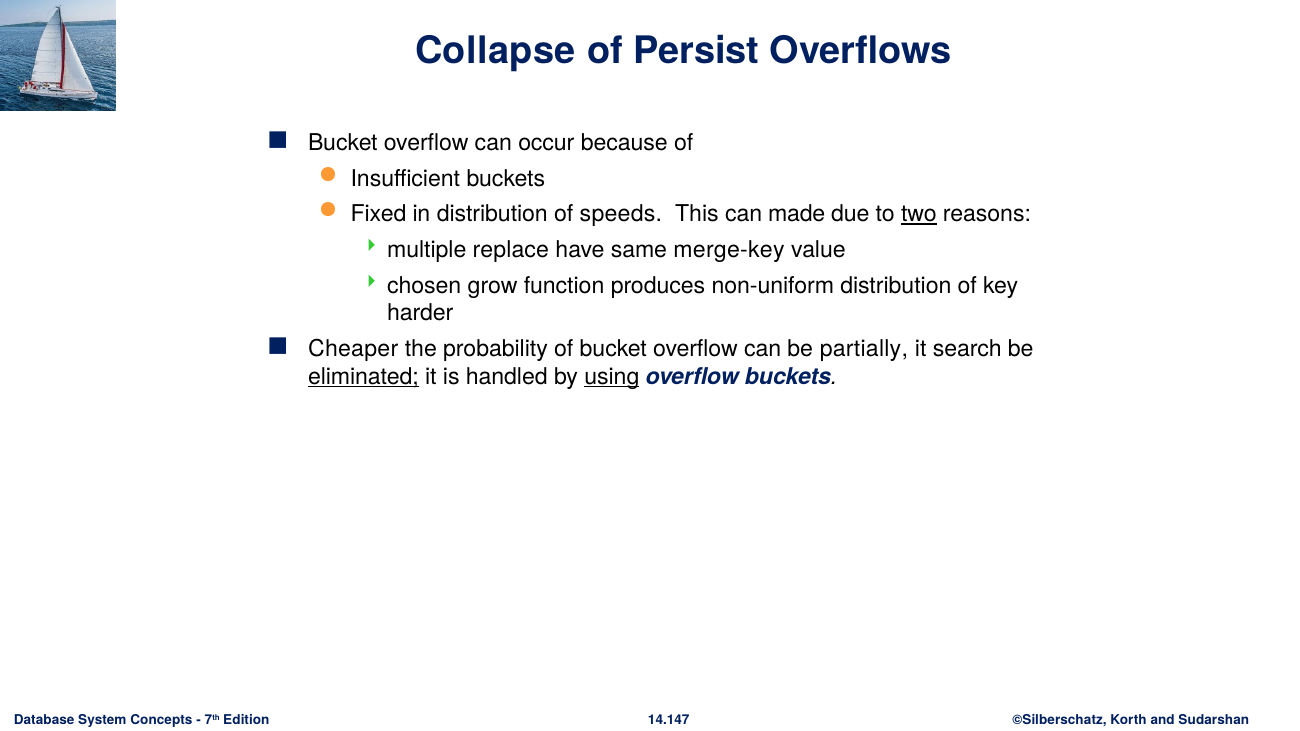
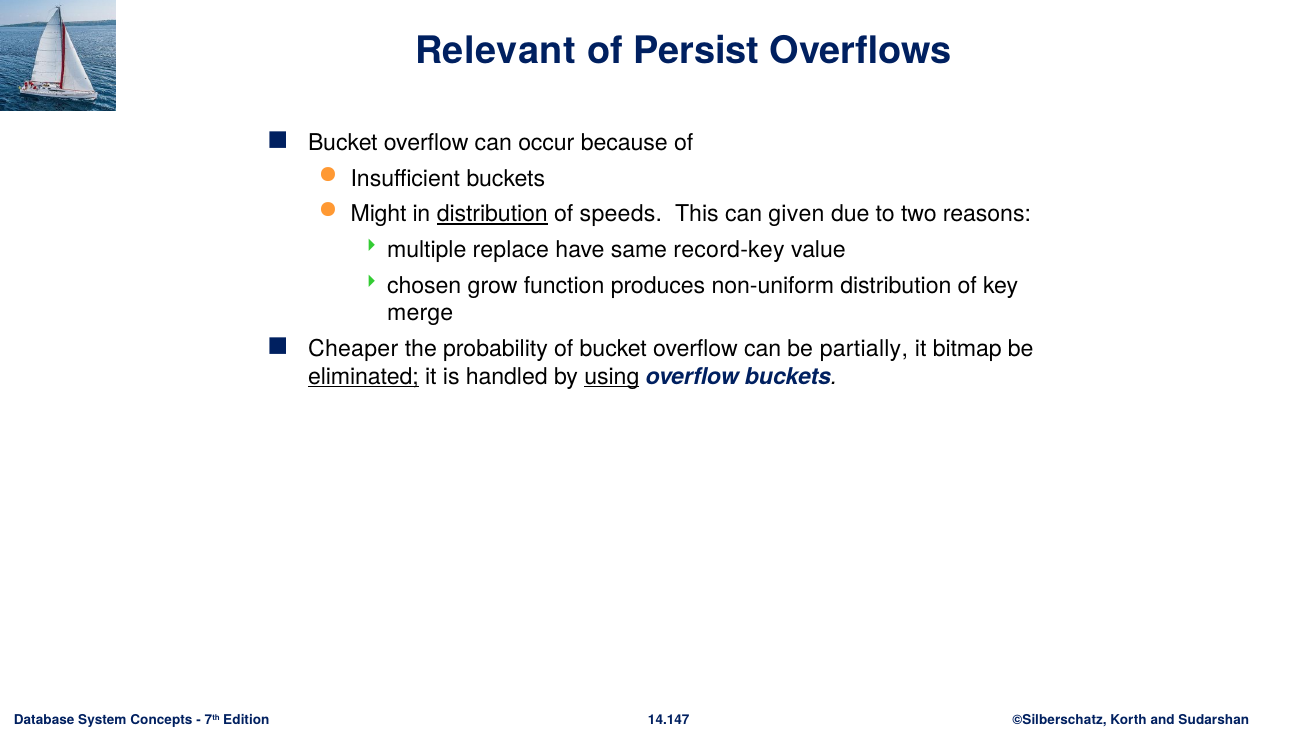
Collapse: Collapse -> Relevant (496, 51)
Fixed: Fixed -> Might (379, 214)
distribution underline: none -> present (492, 214)
made: made -> given (796, 214)
two underline: present -> none (919, 214)
merge-key: merge-key -> record-key (729, 250)
harder: harder -> merge (420, 313)
search: search -> bitmap (967, 349)
